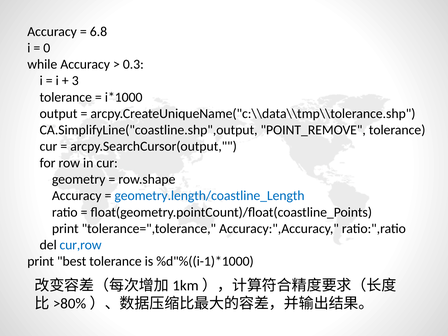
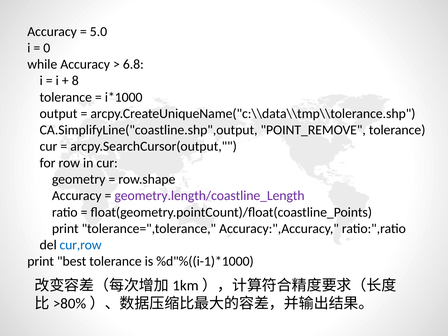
6.8: 6.8 -> 5.0 (98, 32)
0.3: 0.3 -> 6.8 (133, 64)
3: 3 -> 8 (75, 81)
geometry.length/coastline_Length colour: blue -> purple (210, 196)
